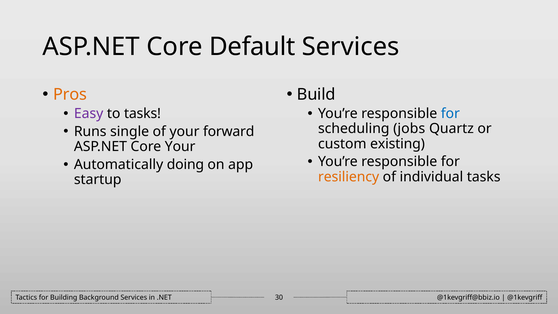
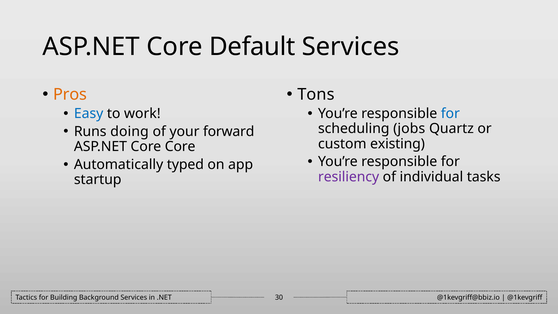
Build: Build -> Tons (316, 94)
Easy colour: purple -> blue (89, 114)
to tasks: tasks -> work (142, 114)
single: single -> doing (130, 132)
Core Your: Your -> Core (180, 147)
doing: doing -> typed (185, 165)
resiliency colour: orange -> purple (349, 177)
